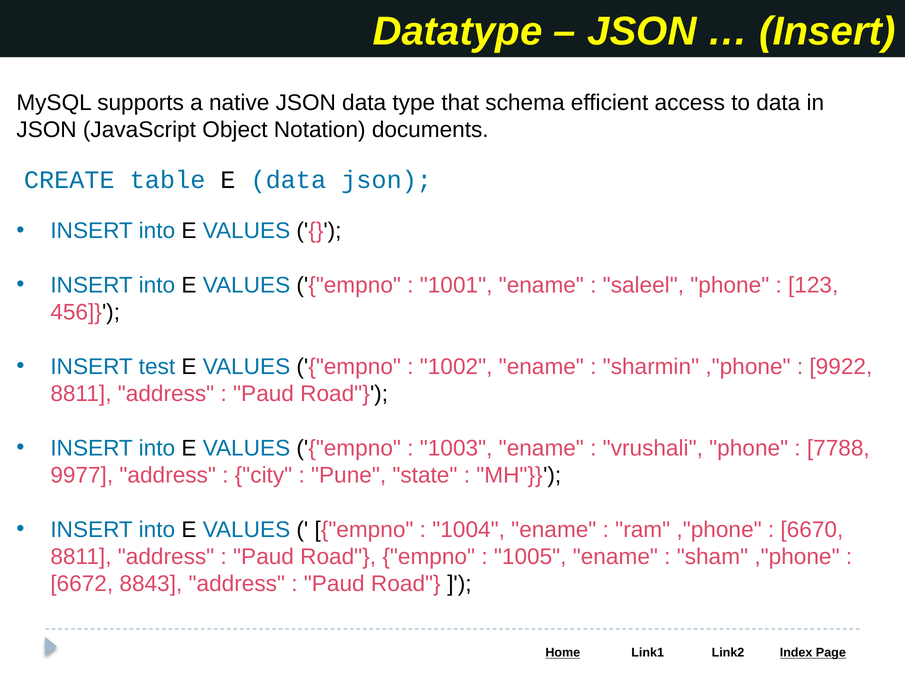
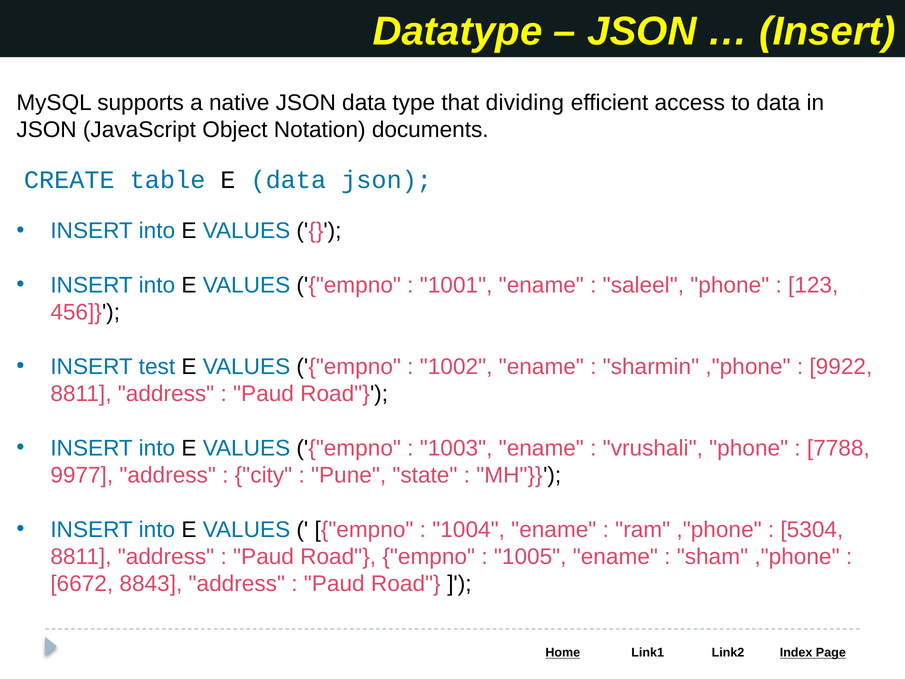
schema: schema -> dividing (525, 103)
6670: 6670 -> 5304 (812, 529)
